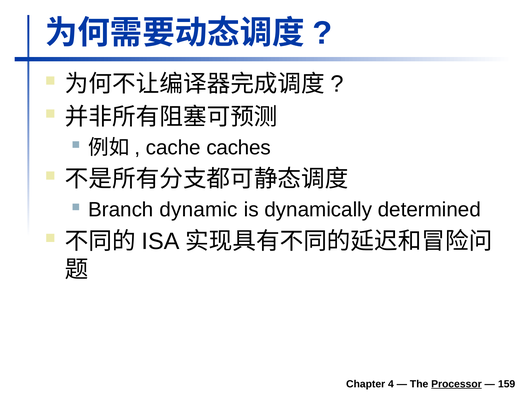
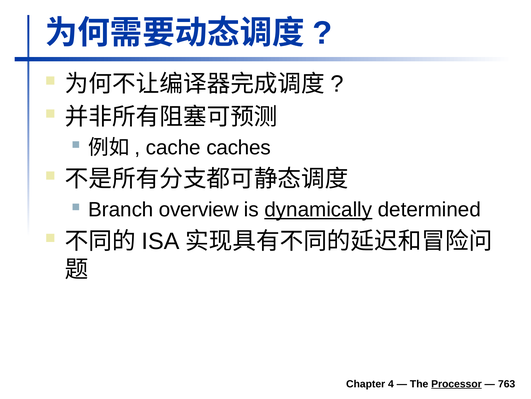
dynamic: dynamic -> overview (199, 209)
dynamically underline: none -> present (318, 209)
159: 159 -> 763 (507, 383)
